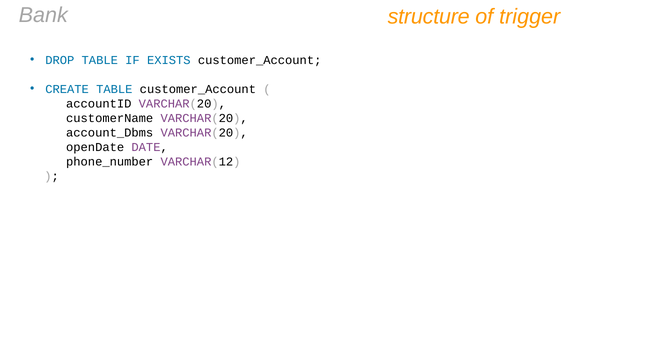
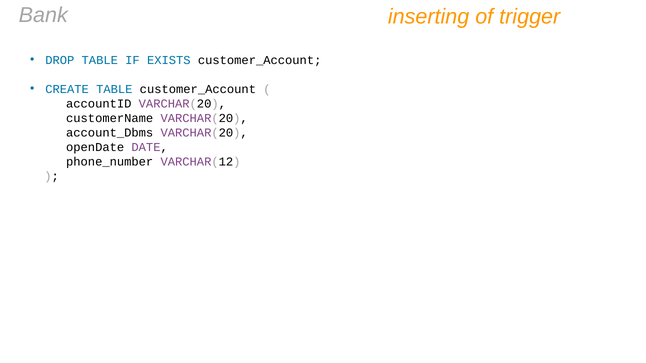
structure: structure -> inserting (429, 17)
